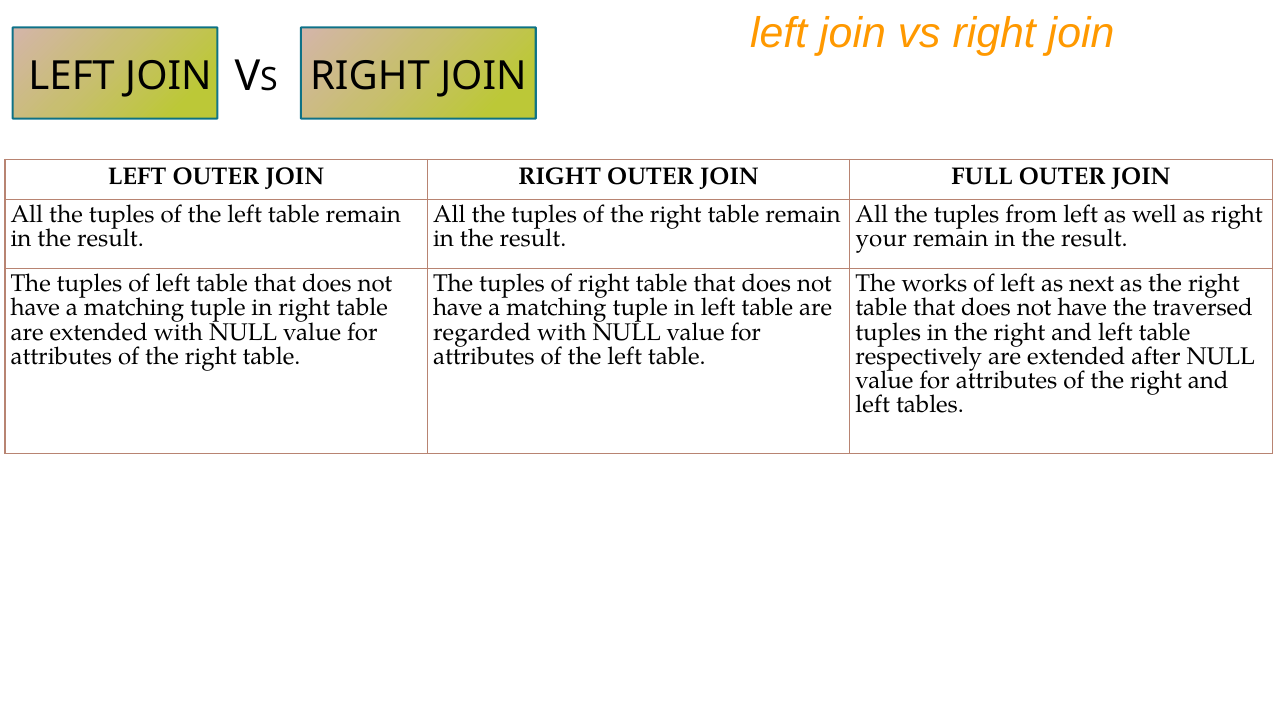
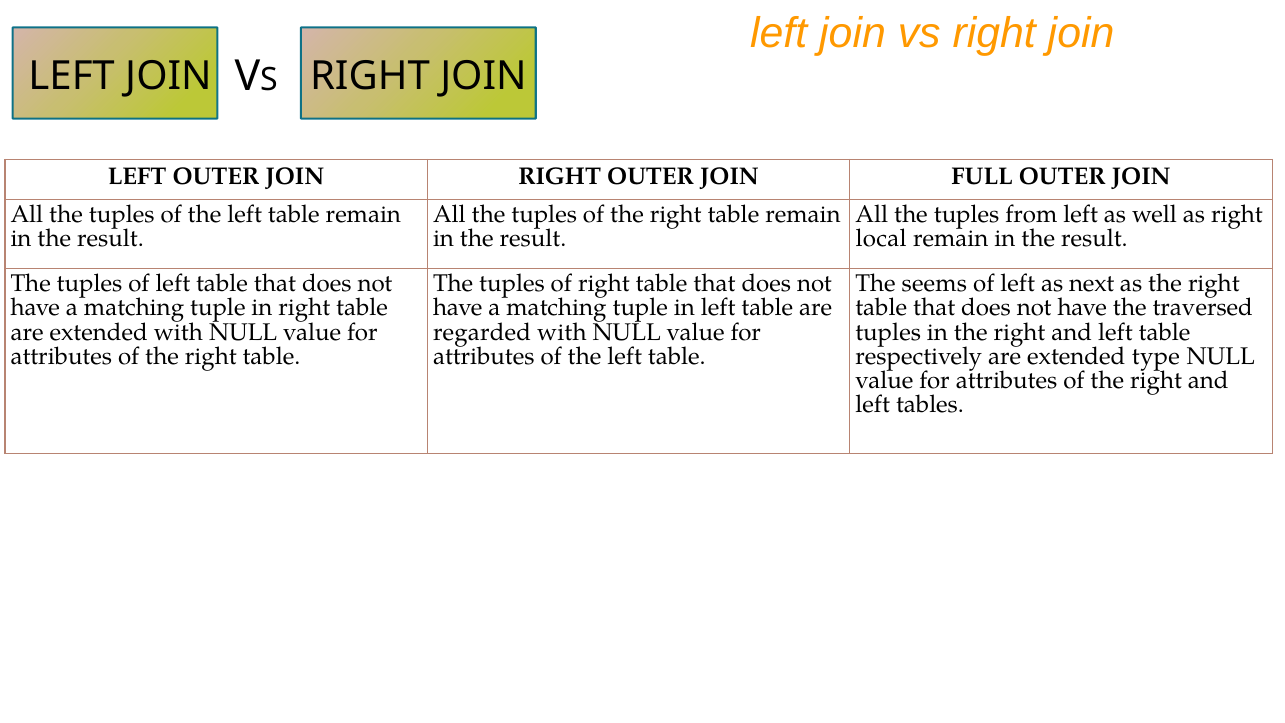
your: your -> local (881, 239)
works: works -> seems (934, 284)
after: after -> type (1156, 356)
